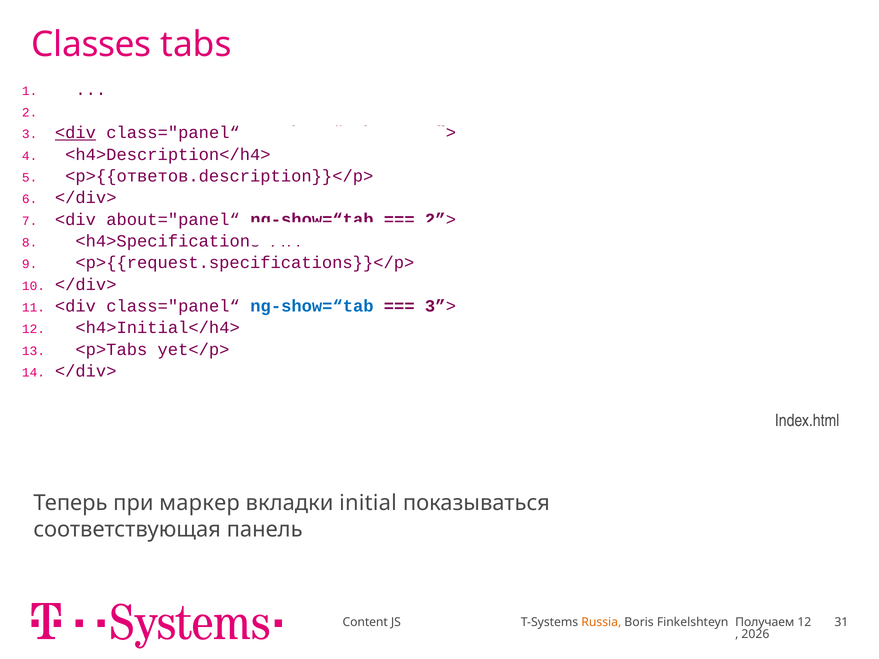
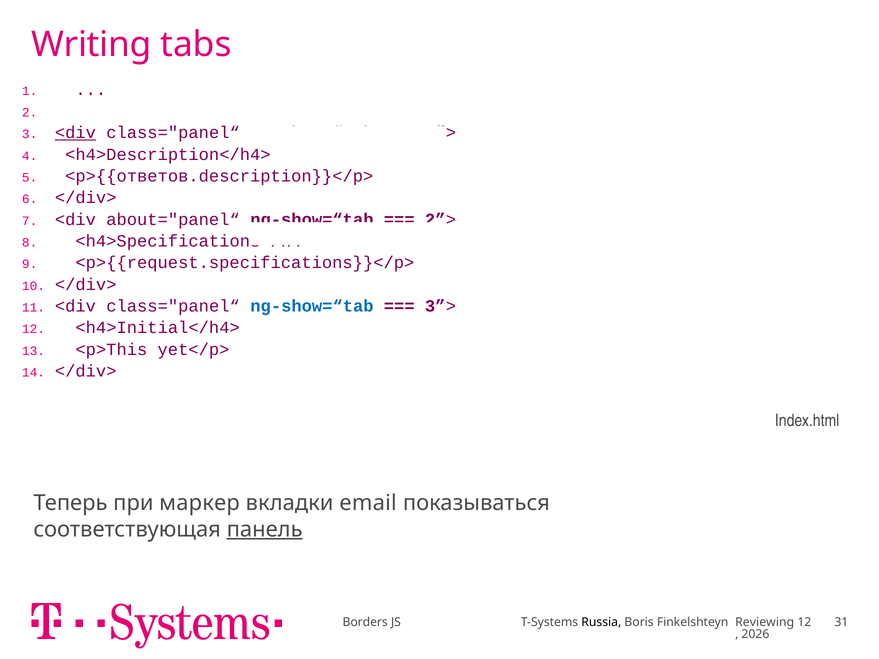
Classes: Classes -> Writing (91, 45)
<p>Tabs: <p>Tabs -> <p>This (111, 350)
initial: initial -> email (368, 503)
панель underline: none -> present (265, 530)
Content: Content -> Borders (365, 622)
Russia colour: orange -> black (601, 622)
Получаем: Получаем -> Reviewing (765, 622)
